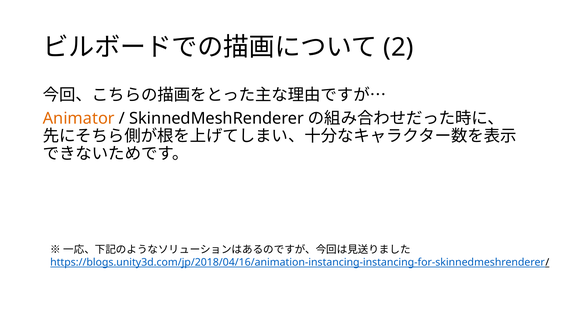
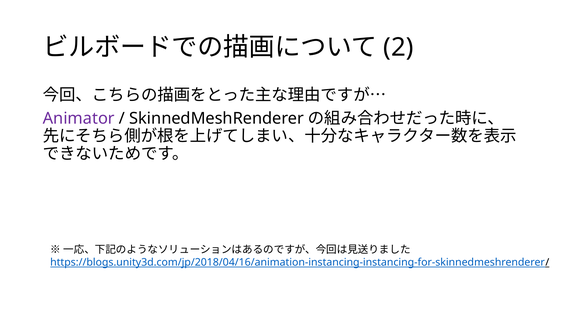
Animator colour: orange -> purple (79, 119)
